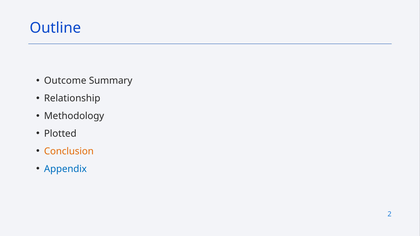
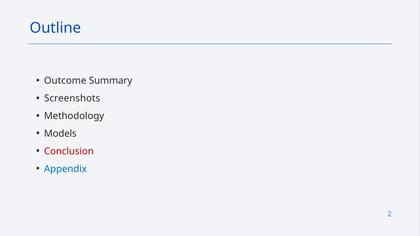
Relationship: Relationship -> Screenshots (72, 98)
Plotted: Plotted -> Models (60, 134)
Conclusion colour: orange -> red (69, 151)
